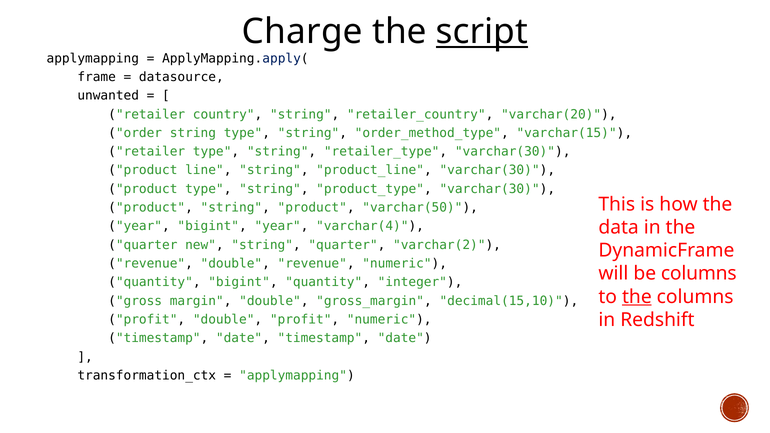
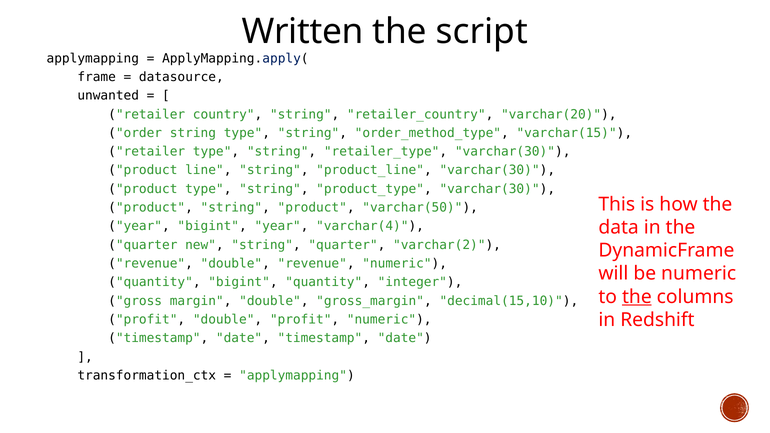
Charge: Charge -> Written (303, 32)
script underline: present -> none (482, 32)
be columns: columns -> numeric (699, 274)
